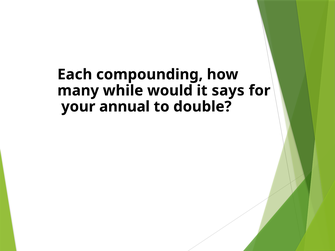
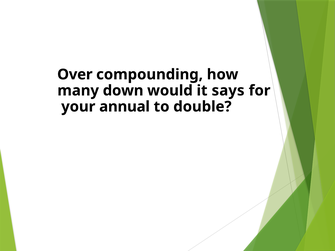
Each: Each -> Over (75, 75)
while: while -> down (123, 91)
